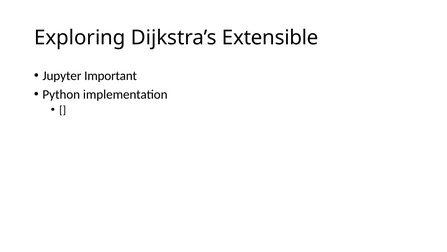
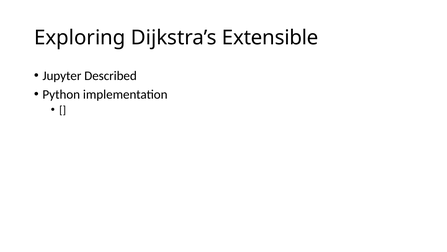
Important: Important -> Described (111, 76)
